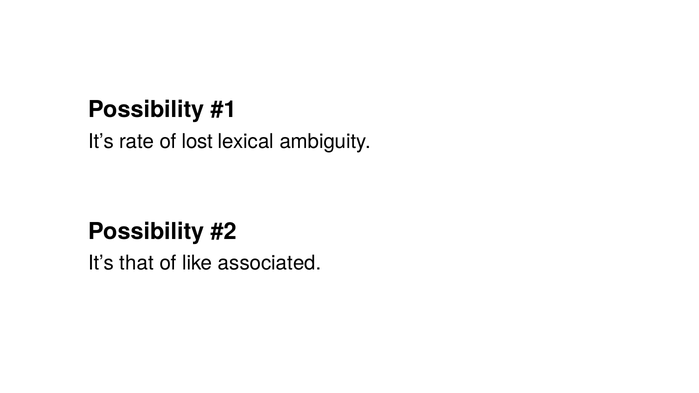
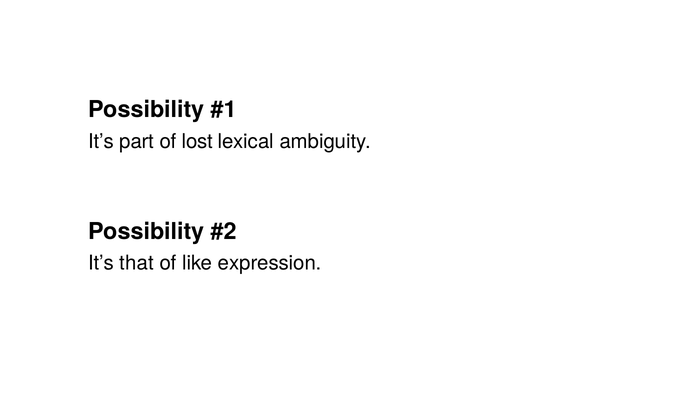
rate: rate -> part (137, 141)
associated: associated -> expression (270, 263)
